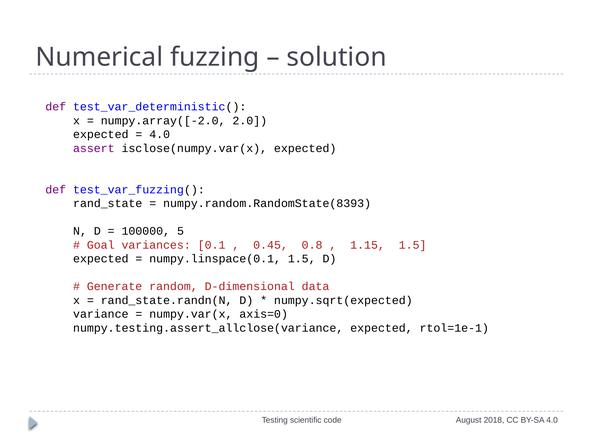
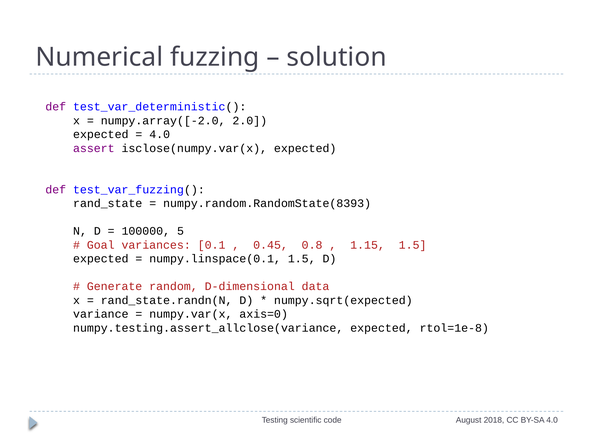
rtol=1e-1: rtol=1e-1 -> rtol=1e-8 (454, 328)
